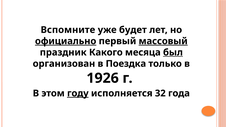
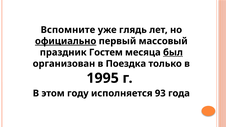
будет: будет -> глядь (133, 30)
массовый underline: present -> none (163, 41)
Какого: Какого -> Гостем (106, 52)
1926: 1926 -> 1995 (103, 78)
году underline: present -> none (78, 93)
32: 32 -> 93 (160, 93)
